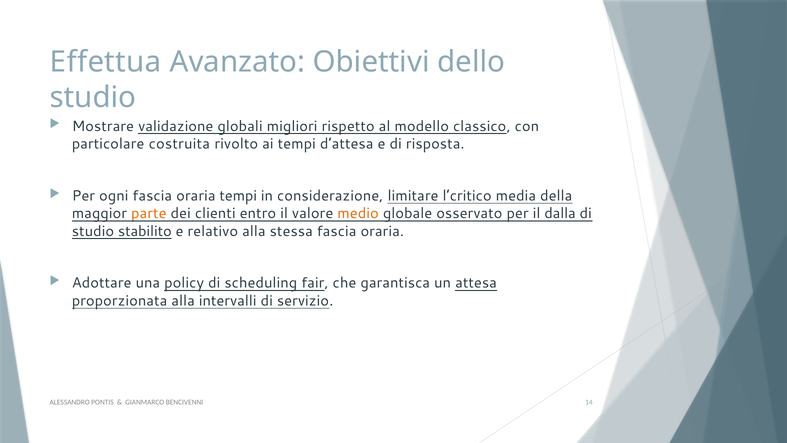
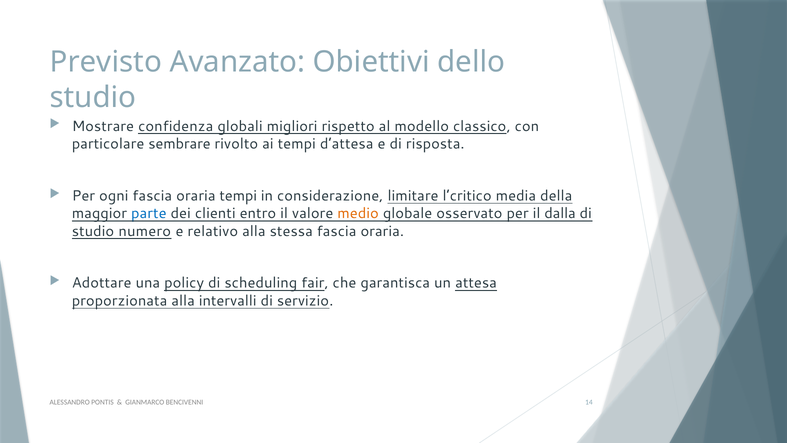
Effettua: Effettua -> Previsto (106, 62)
validazione: validazione -> confidenza (176, 126)
costruita: costruita -> sembrare (179, 144)
parte colour: orange -> blue (149, 213)
stabilito: stabilito -> numero (145, 231)
